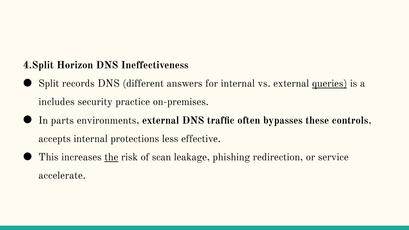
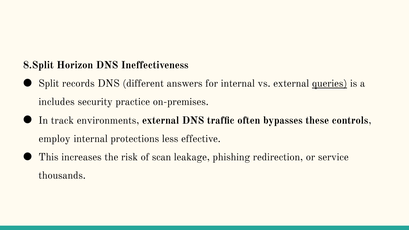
4.Split: 4.Split -> 8.Split (38, 65)
parts: parts -> track (62, 120)
accepts: accepts -> employ (55, 139)
the underline: present -> none (111, 157)
accelerate: accelerate -> thousands (62, 176)
